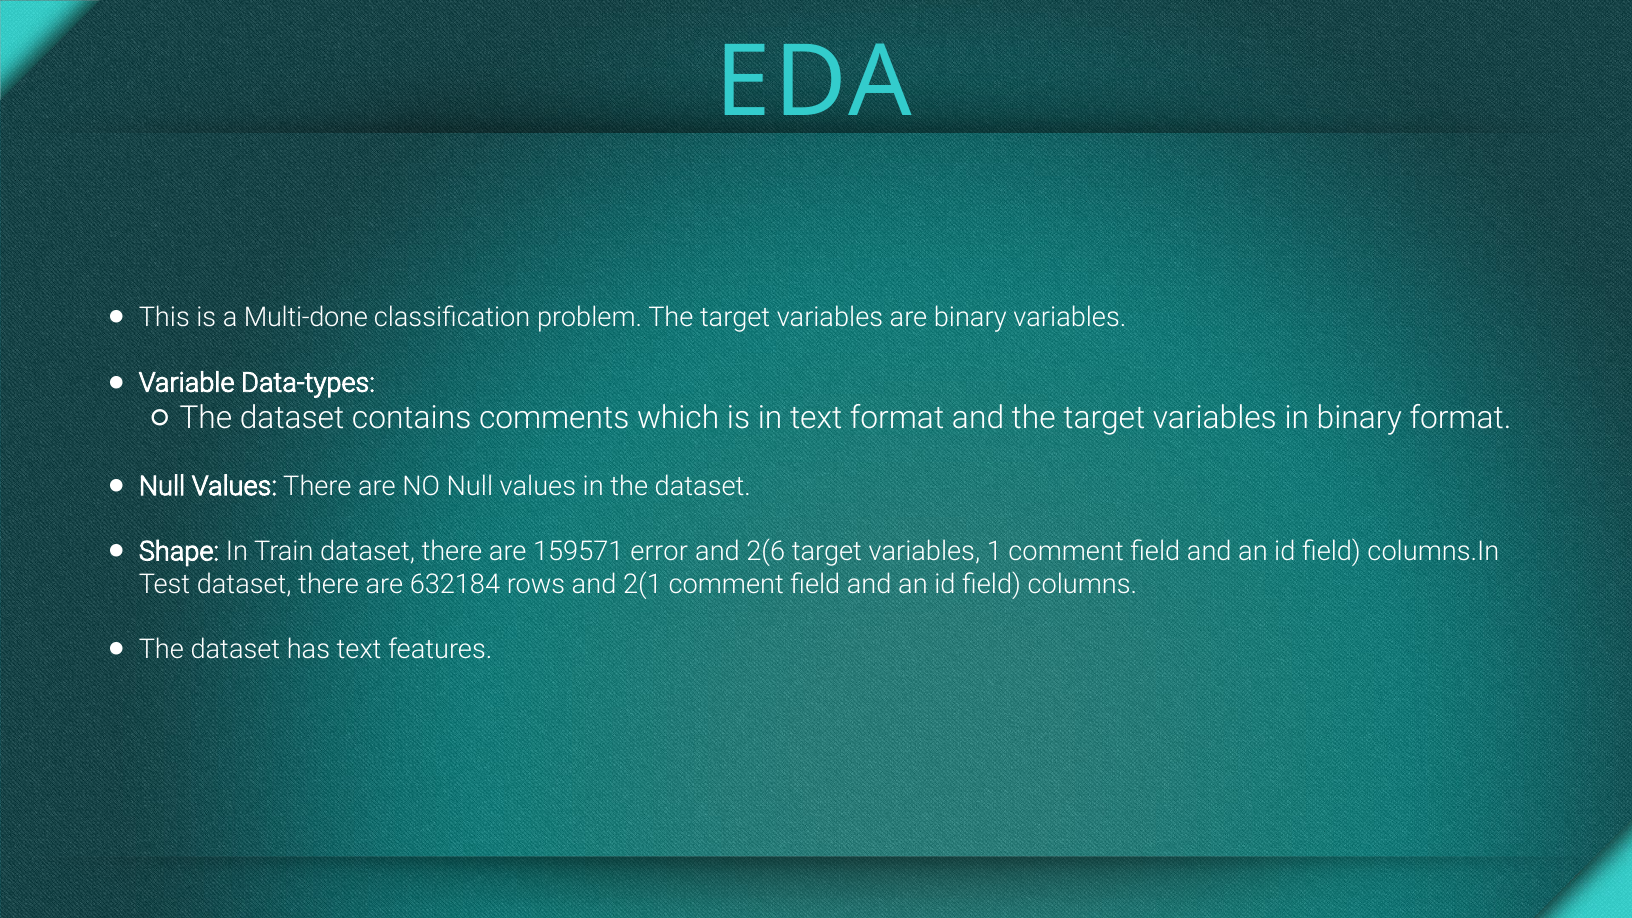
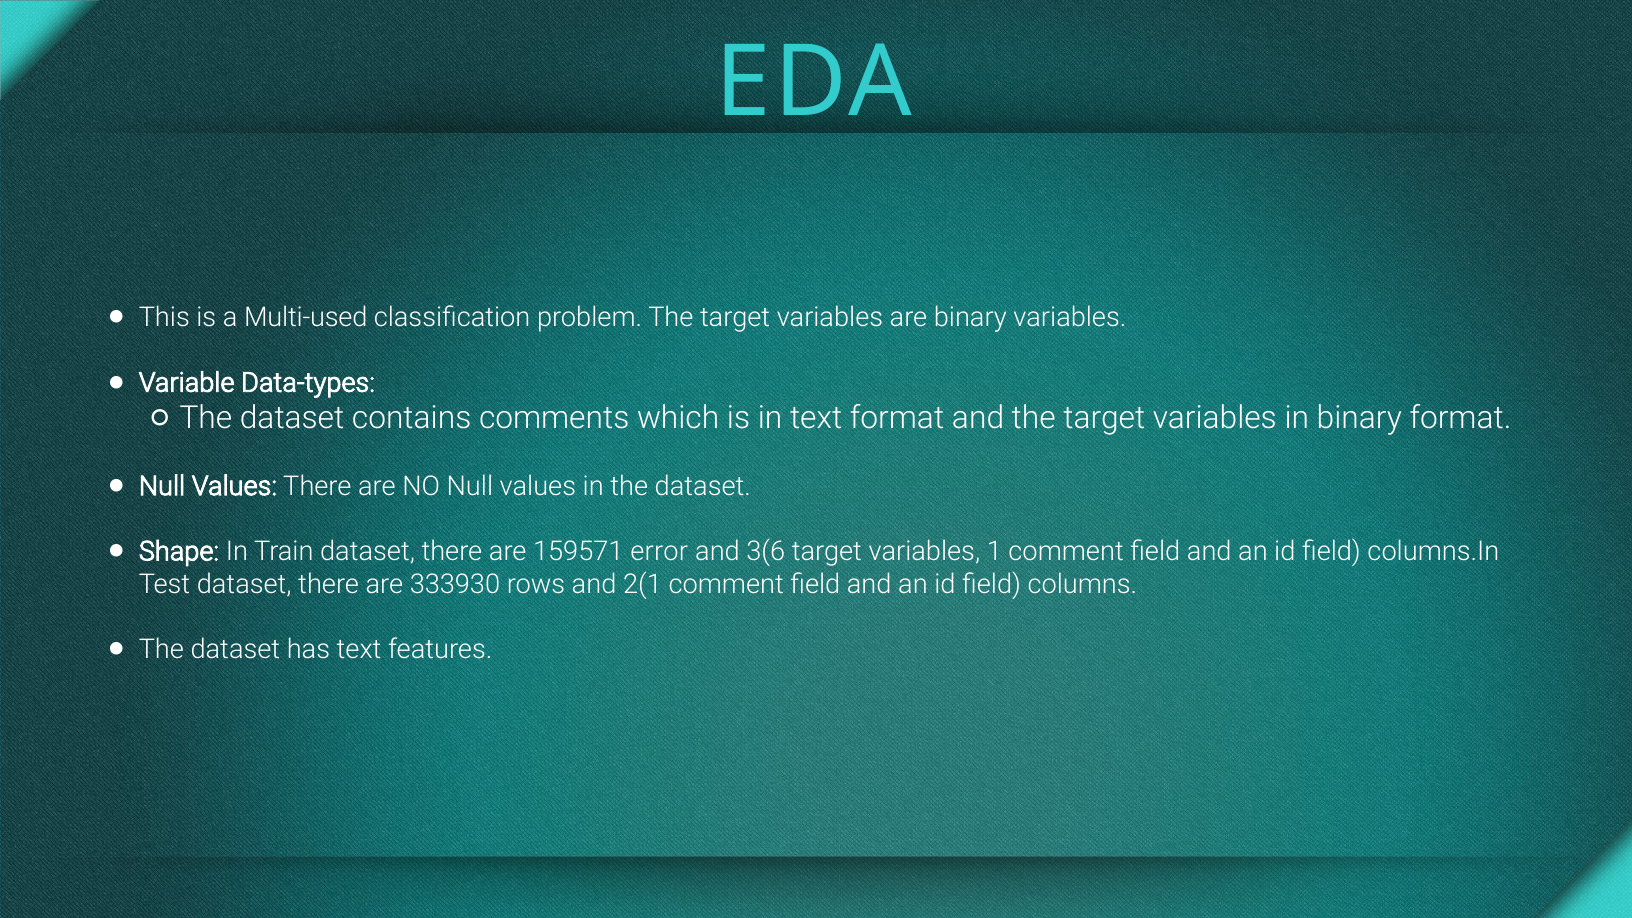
Multi-done: Multi-done -> Multi-used (306, 317)
2(6: 2(6 -> 3(6 (766, 551)
632184: 632184 -> 333930 (455, 584)
